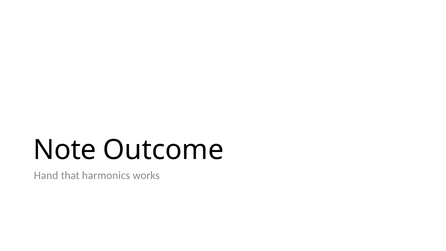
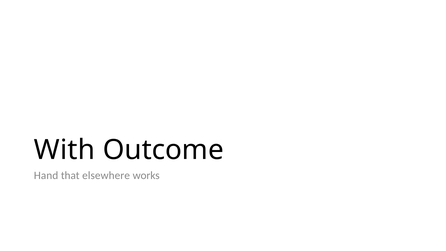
Note: Note -> With (64, 150)
harmonics: harmonics -> elsewhere (106, 176)
